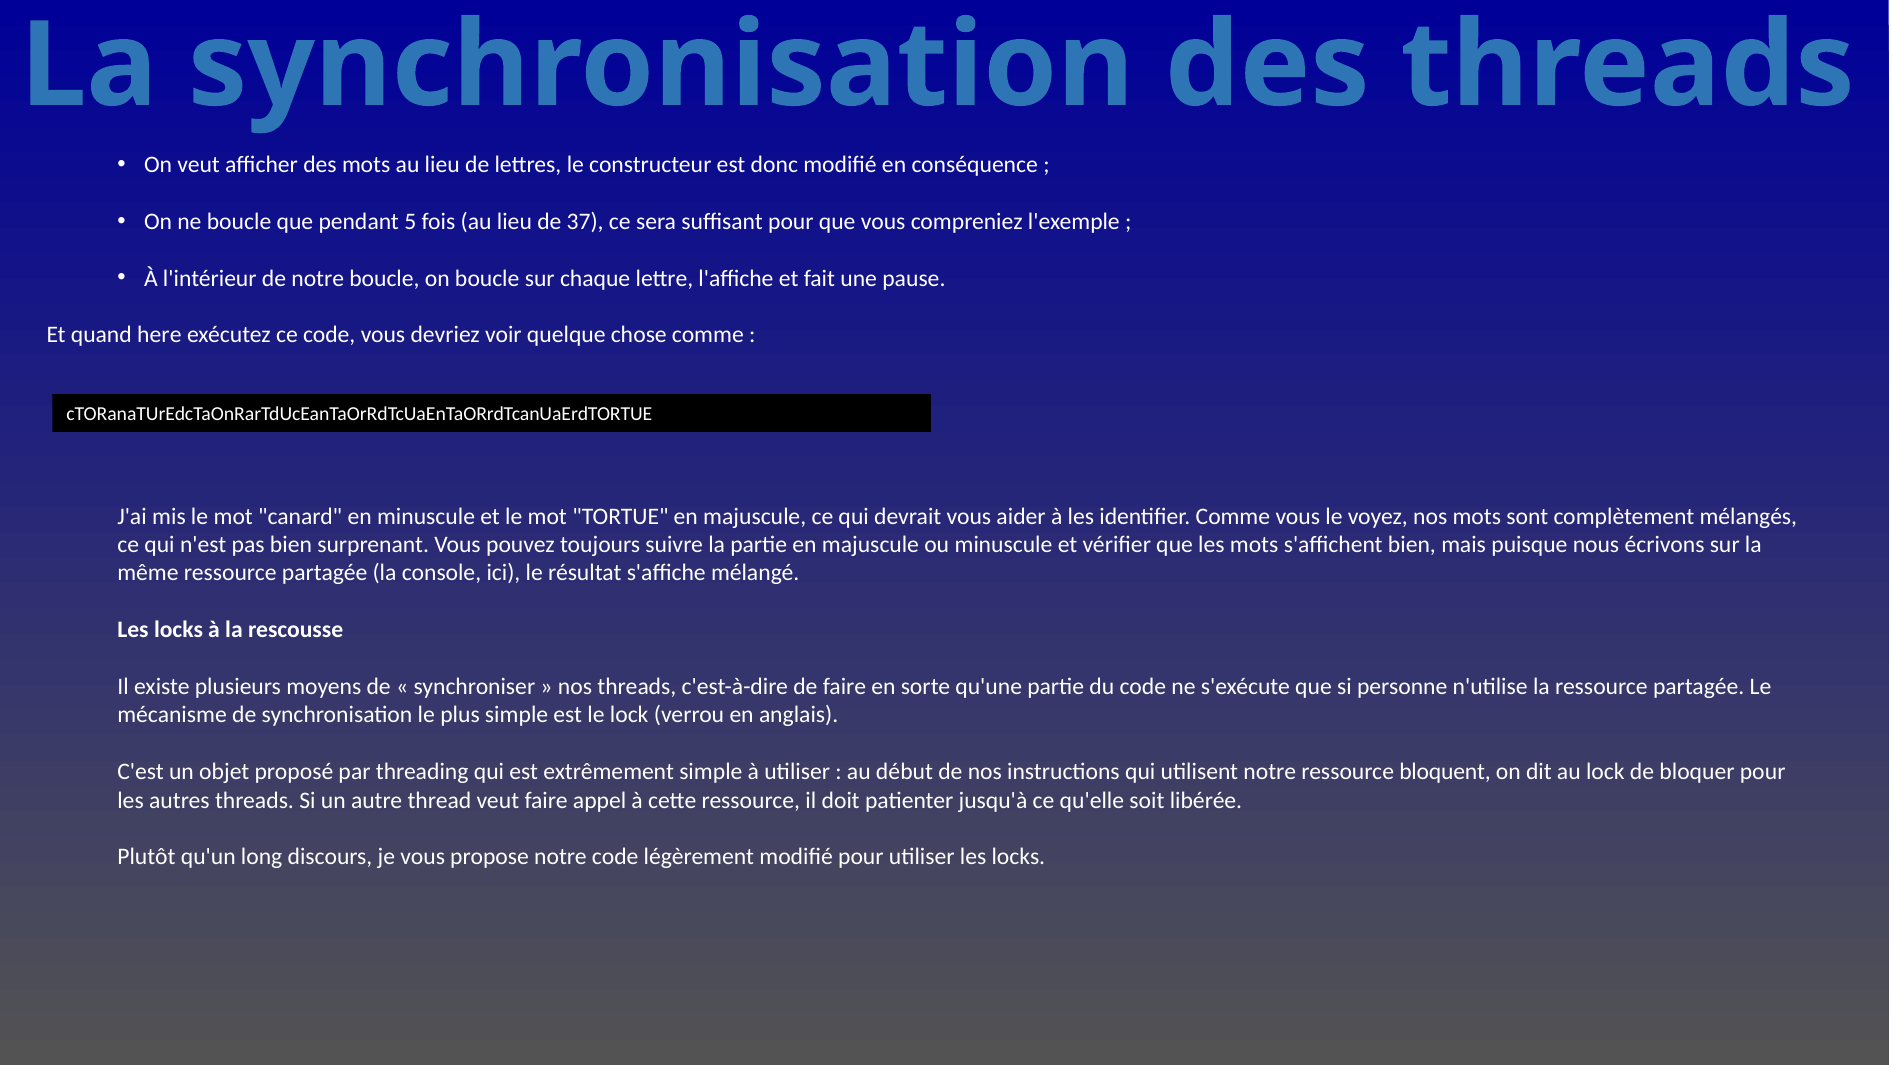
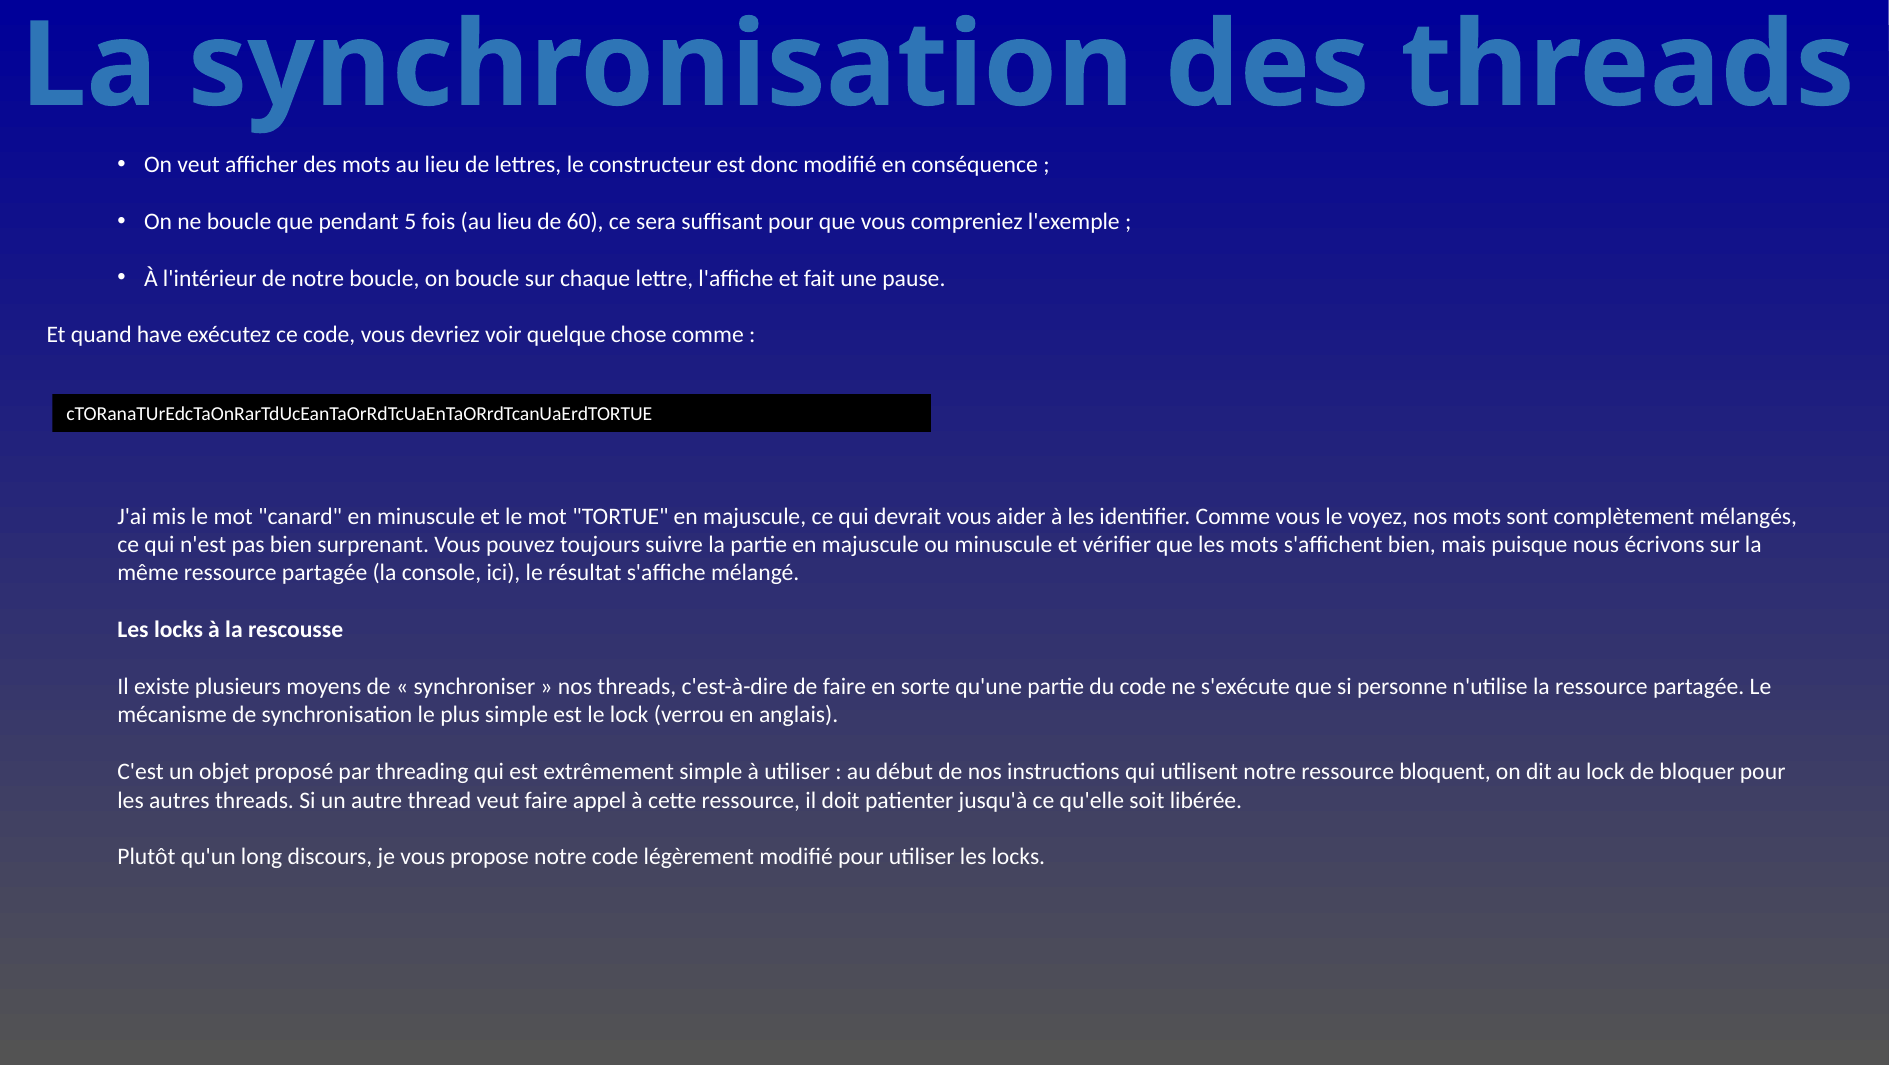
37: 37 -> 60 (585, 222)
here: here -> have (160, 335)
